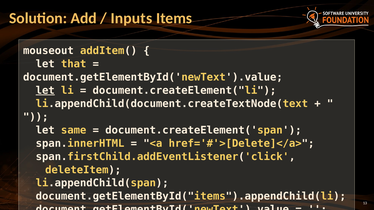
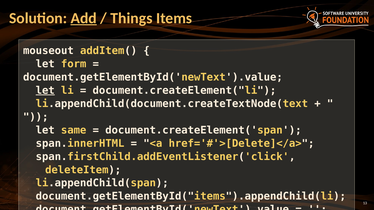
Add underline: none -> present (84, 18)
Inputs: Inputs -> Things (131, 18)
that: that -> form (74, 64)
